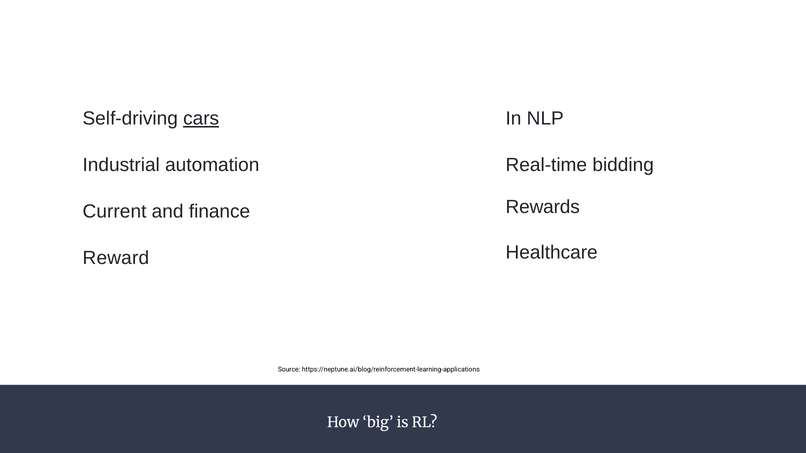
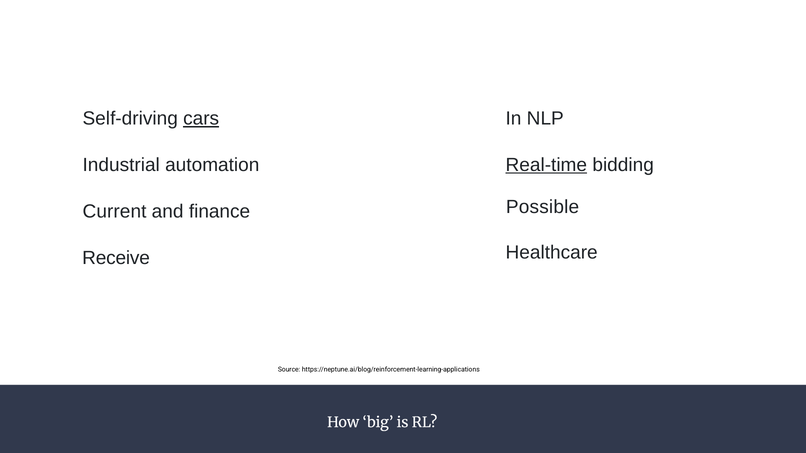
Real-time underline: none -> present (546, 165)
Rewards: Rewards -> Possible (543, 207)
Reward: Reward -> Receive (116, 258)
